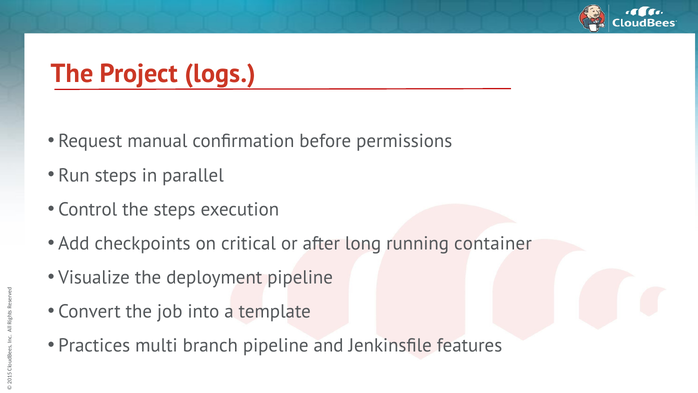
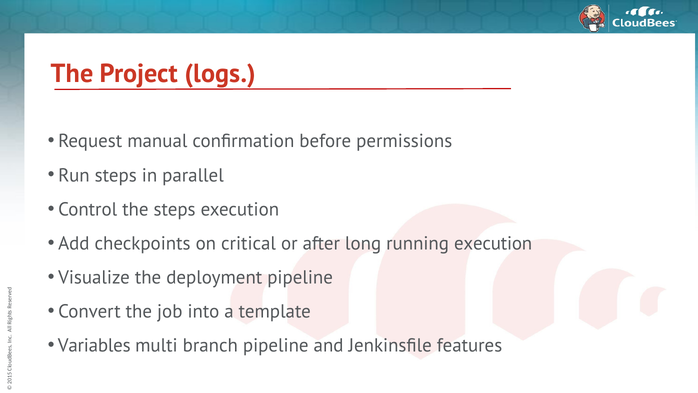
running container: container -> execution (493, 243)
Practices: Practices -> Variables (94, 345)
